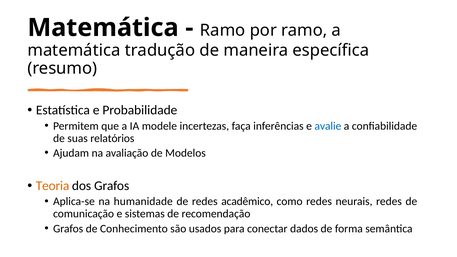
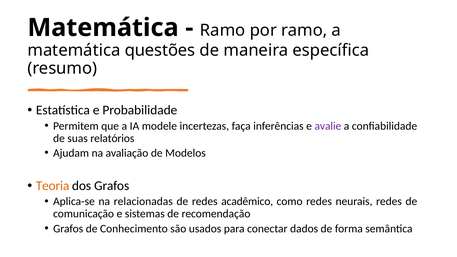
tradução: tradução -> questões (160, 50)
avalie colour: blue -> purple (328, 126)
humanidade: humanidade -> relacionadas (143, 202)
